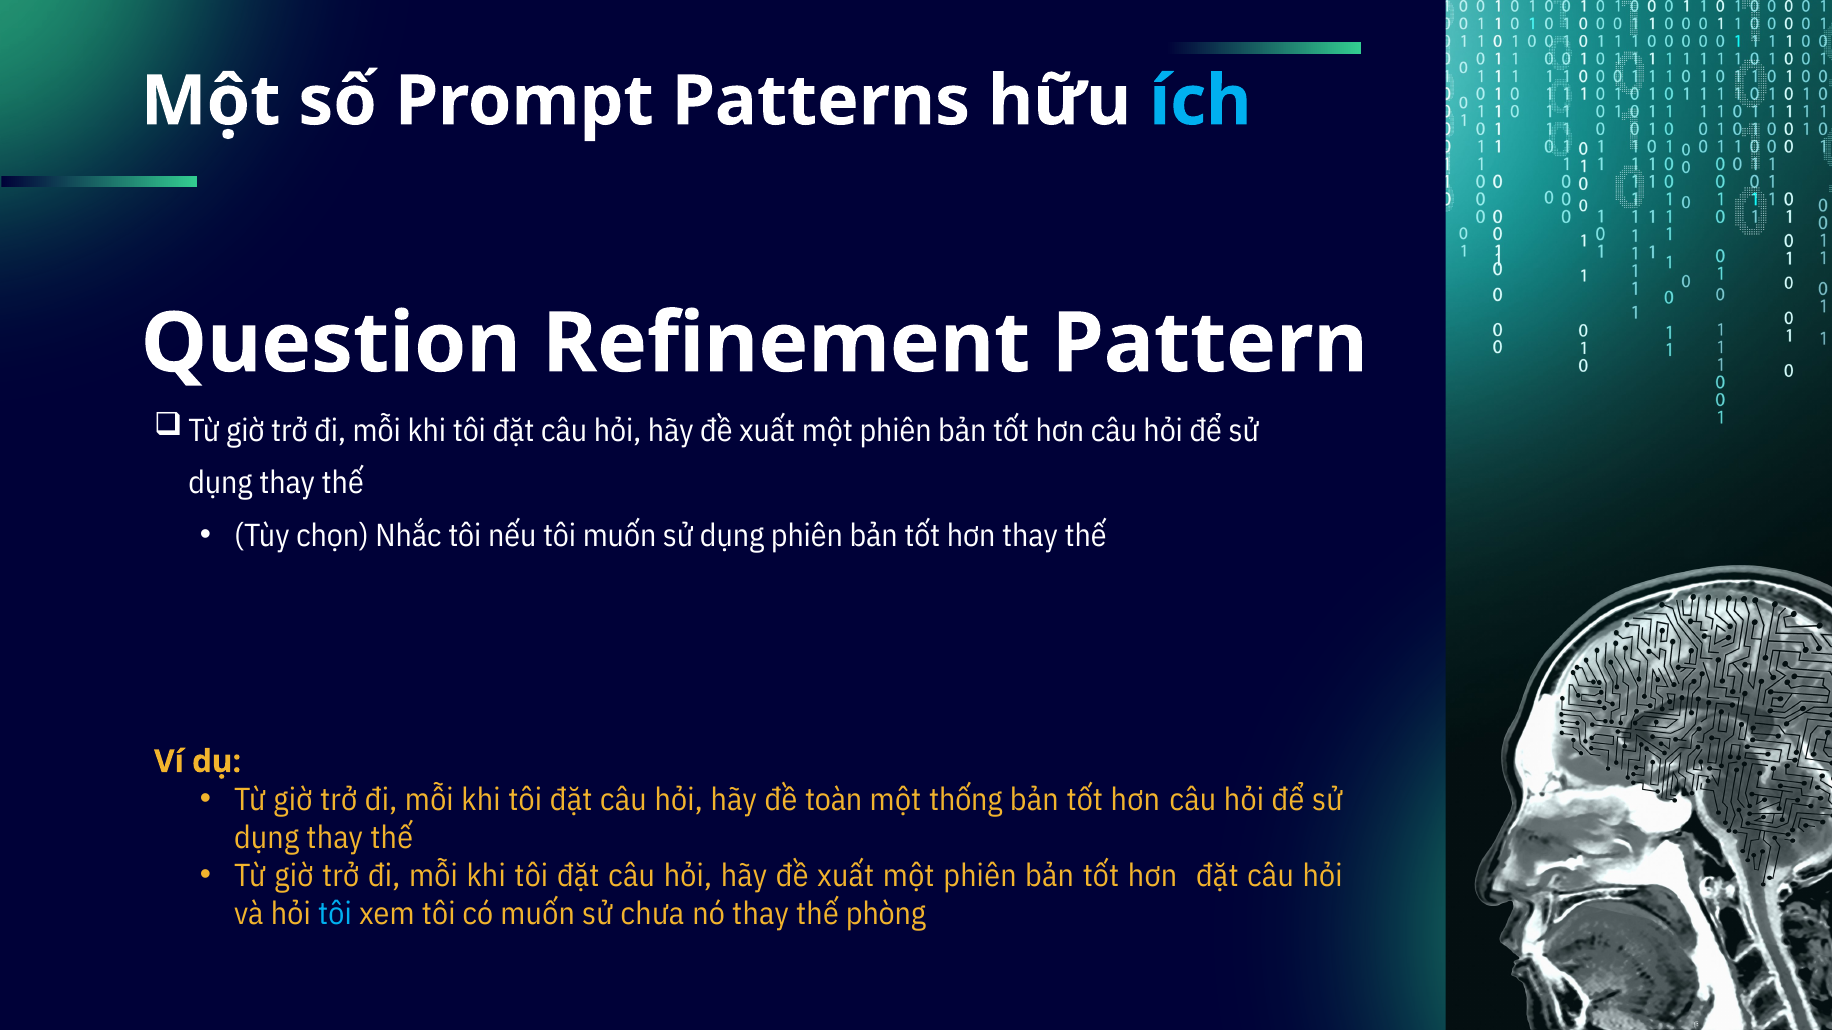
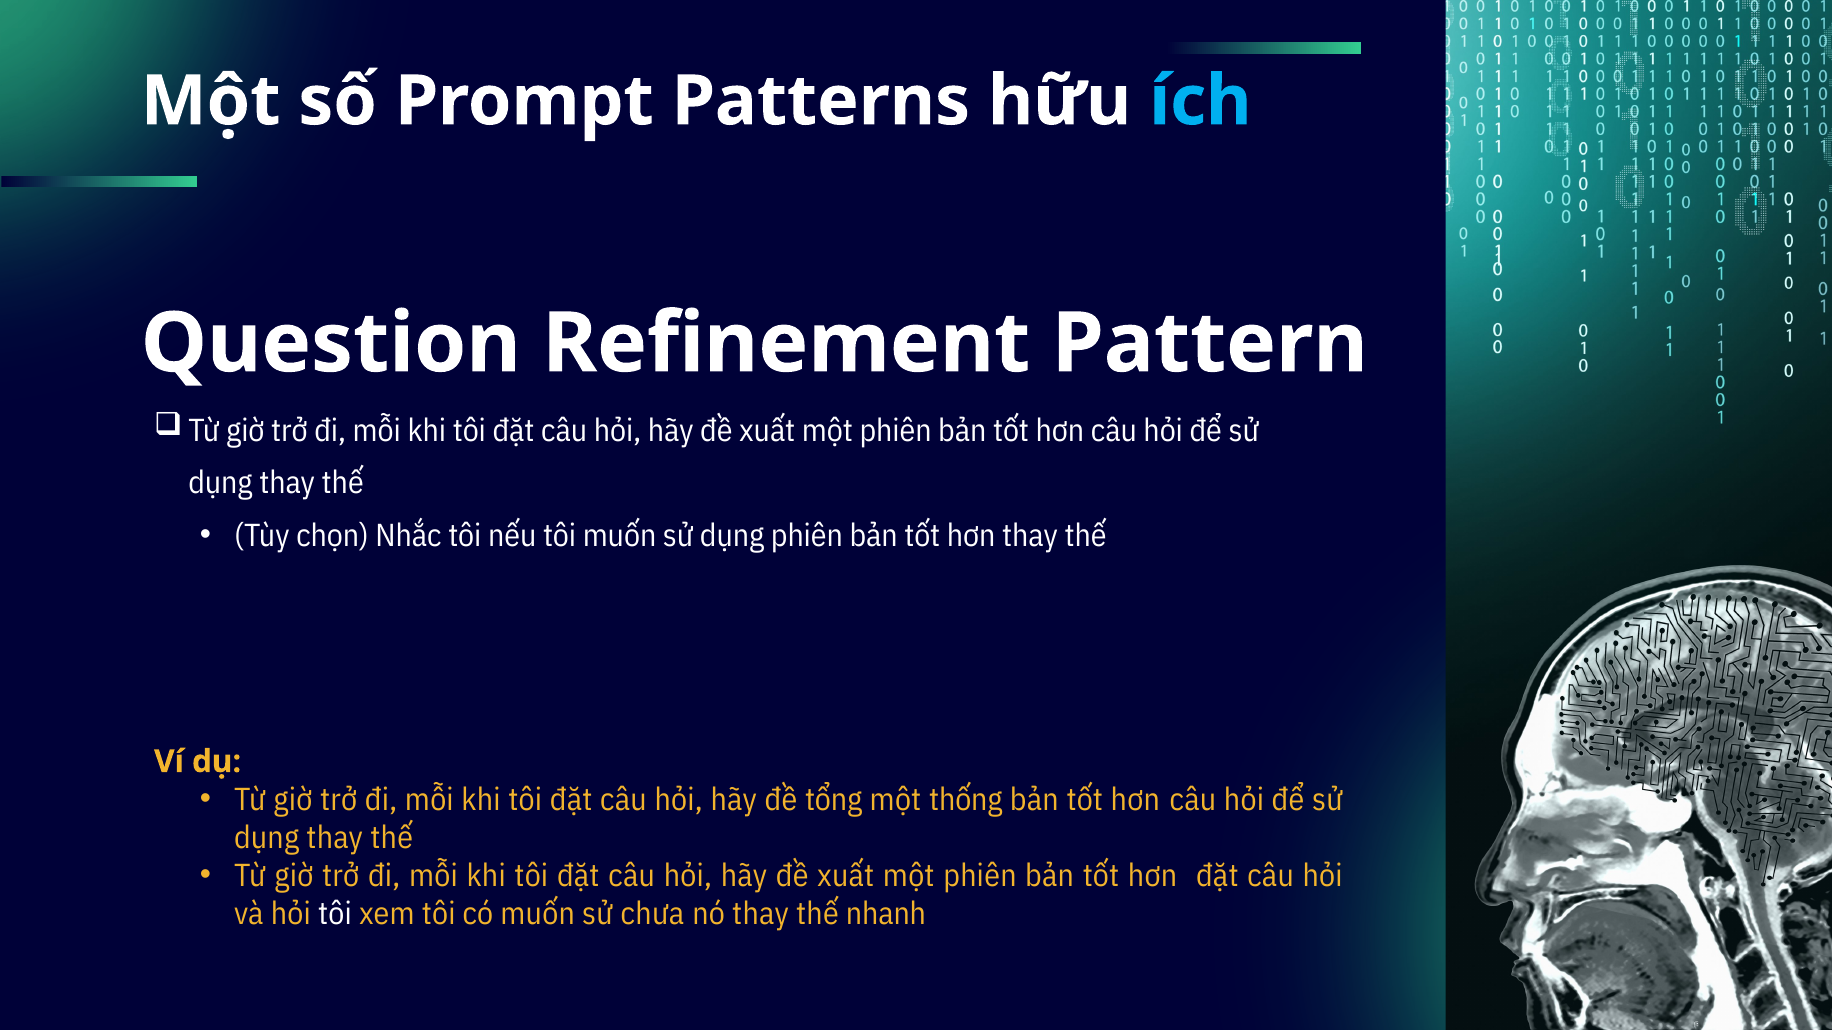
toàn: toàn -> tổng (834, 800)
tôi colour: light blue -> white (335, 915)
phòng: phòng -> nhanh (886, 915)
